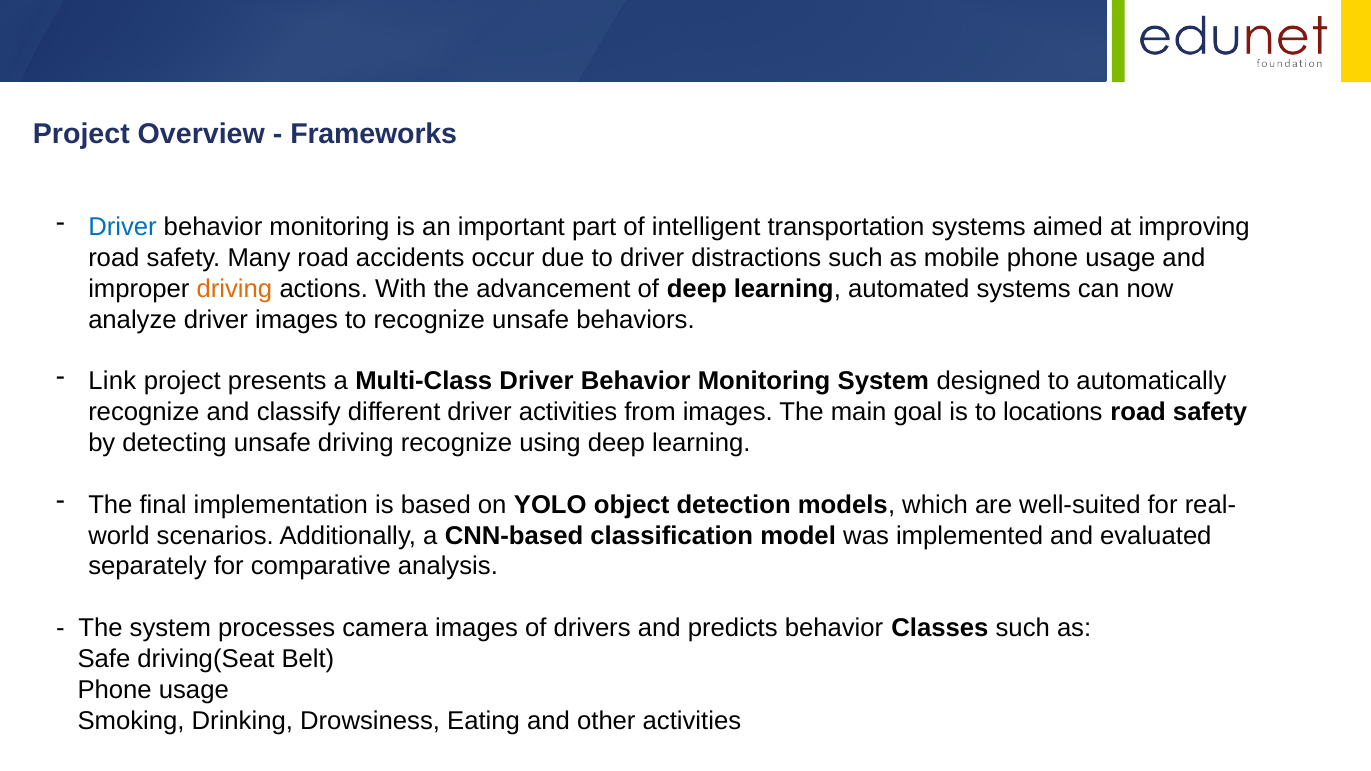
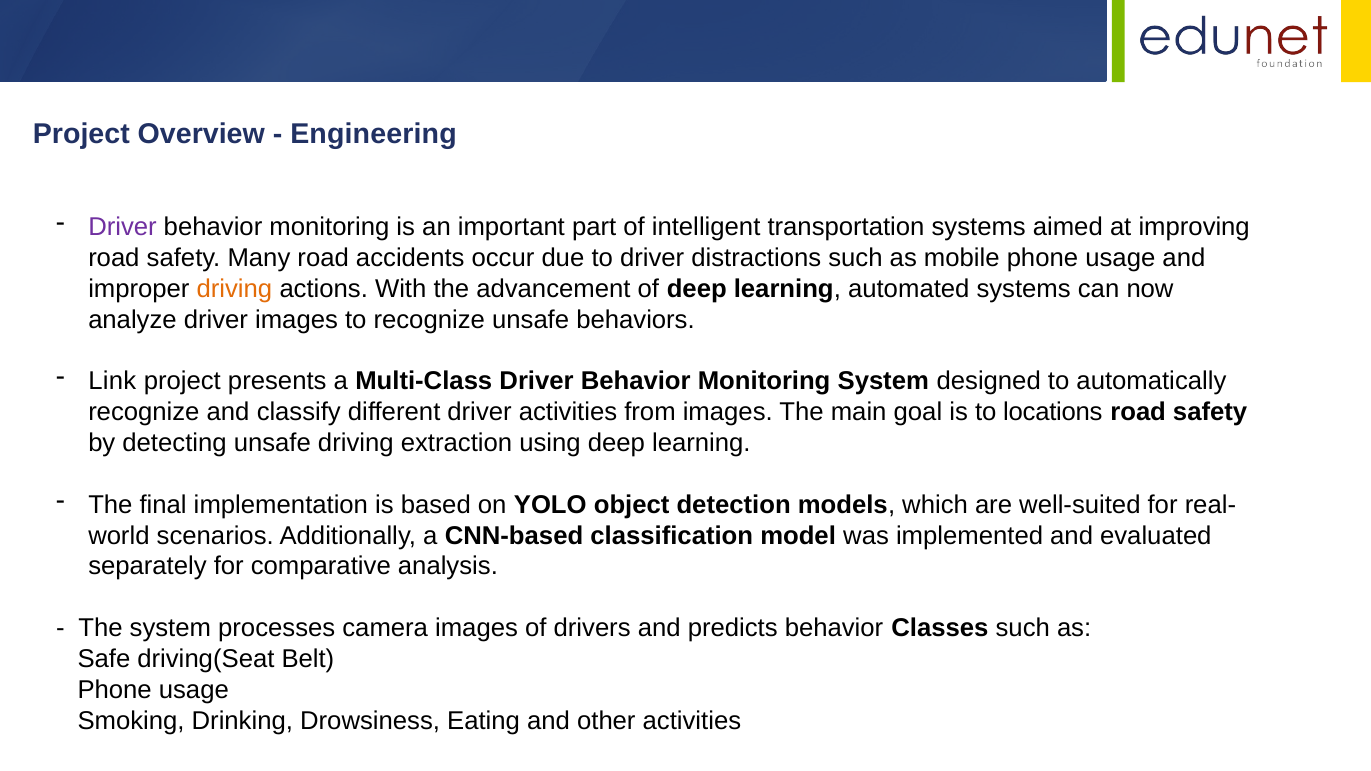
Frameworks: Frameworks -> Engineering (374, 134)
Driver colour: blue -> purple (123, 227)
driving recognize: recognize -> extraction (456, 443)
